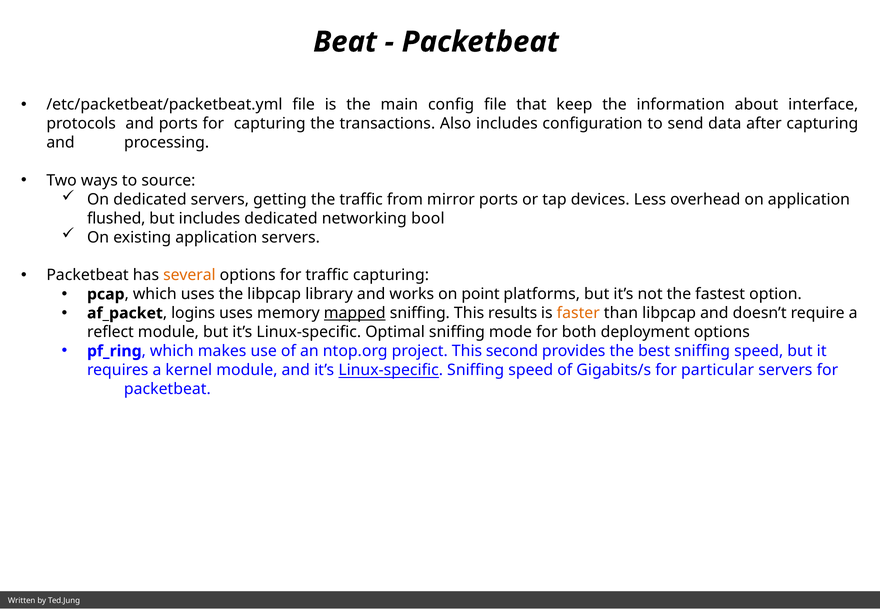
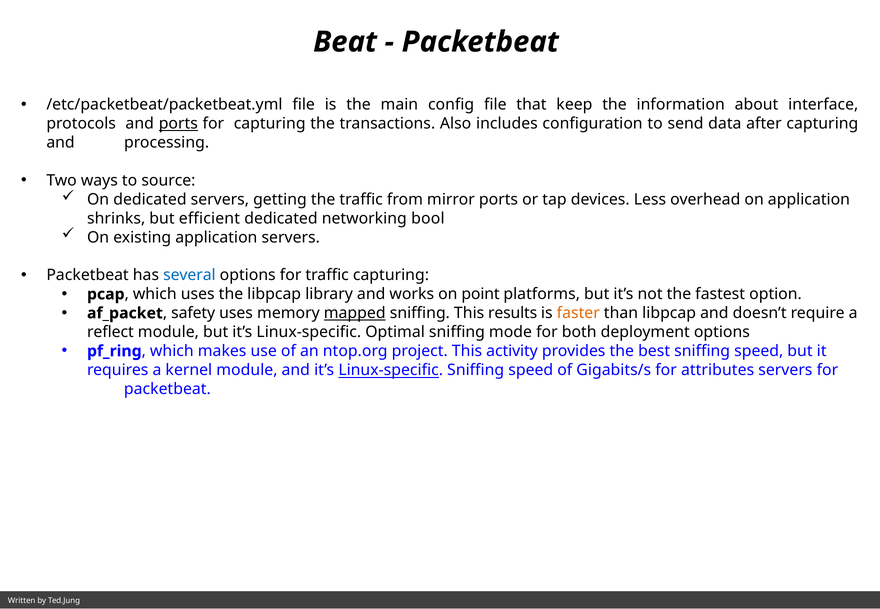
ports underline: none -> present (178, 124)
flushed: flushed -> shrinks (116, 218)
but includes: includes -> efficient (209, 218)
several colour: orange -> blue (189, 275)
logins: logins -> safety (193, 313)
second: second -> activity (512, 351)
particular: particular -> attributes (718, 370)
